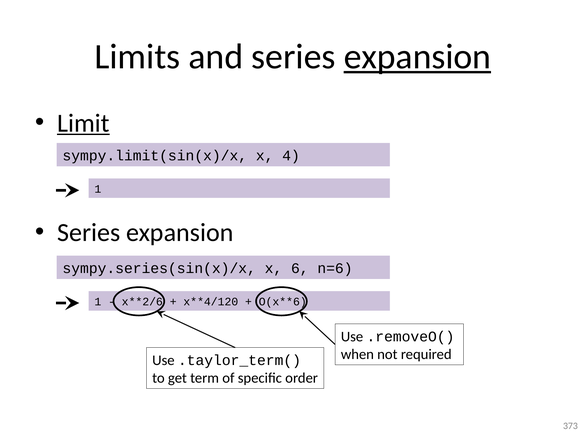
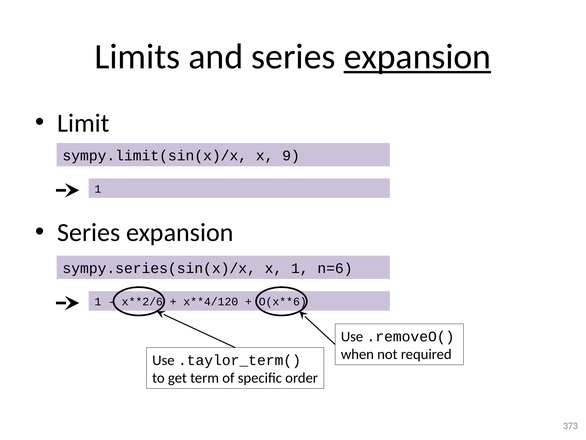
Limit underline: present -> none (83, 123)
4: 4 -> 9 (291, 155)
x 6: 6 -> 1 (300, 268)
